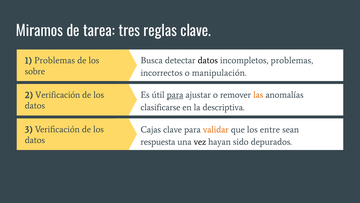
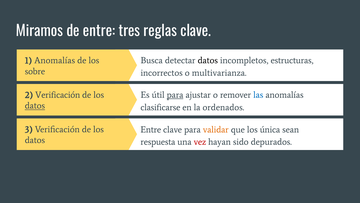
de tarea: tarea -> entre (99, 31)
1 Problemas: Problemas -> Anomalías (55, 60)
incompletos problemas: problemas -> estructuras (292, 60)
manipulación: manipulación -> multivarianza (219, 73)
las colour: orange -> blue (258, 95)
datos underline: none -> present (35, 106)
descriptiva: descriptiva -> ordenados (223, 107)
Cajas: Cajas -> Entre (151, 129)
entre: entre -> única (270, 129)
vez colour: black -> red (200, 142)
